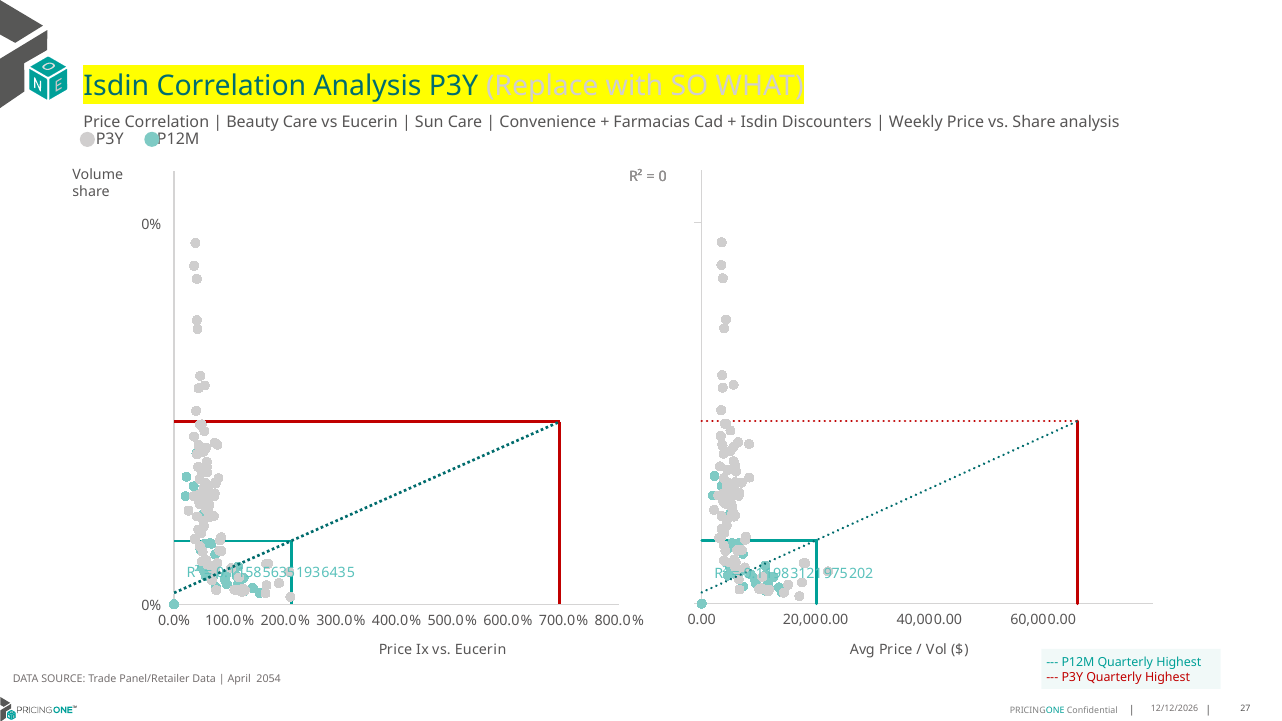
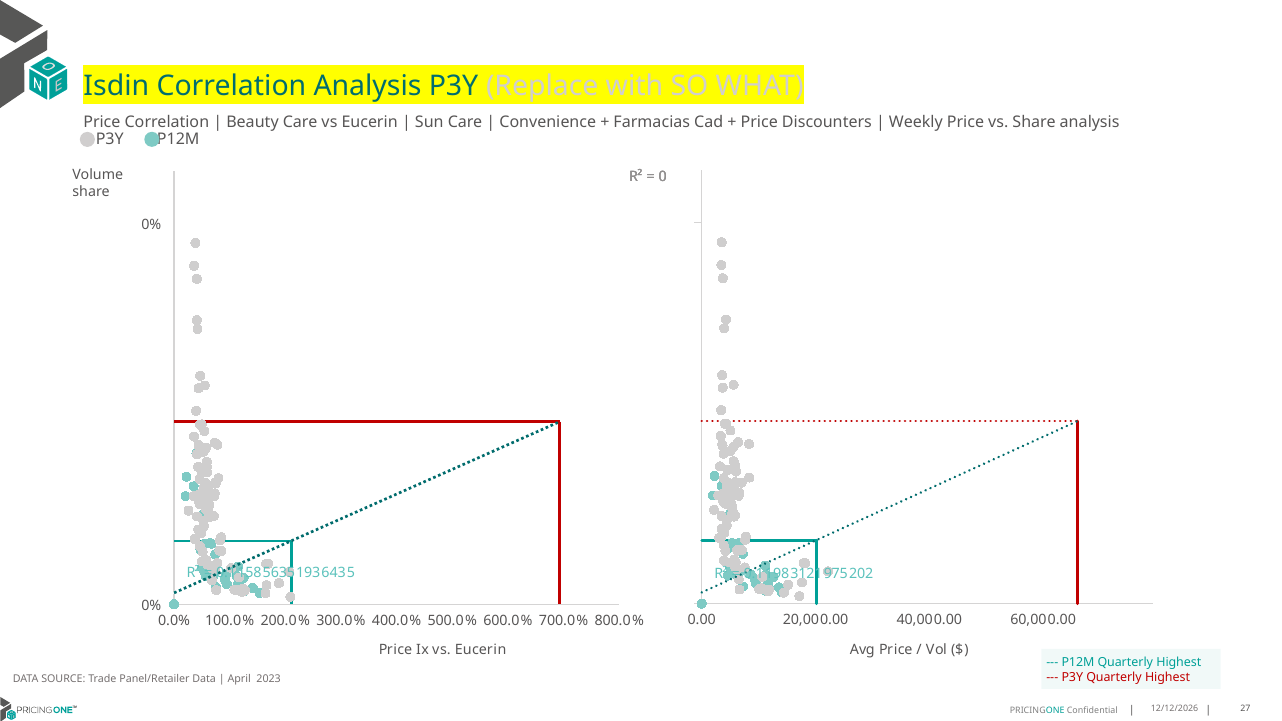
Isdin: Isdin -> Price (759, 122)
2054: 2054 -> 2023 (269, 679)
